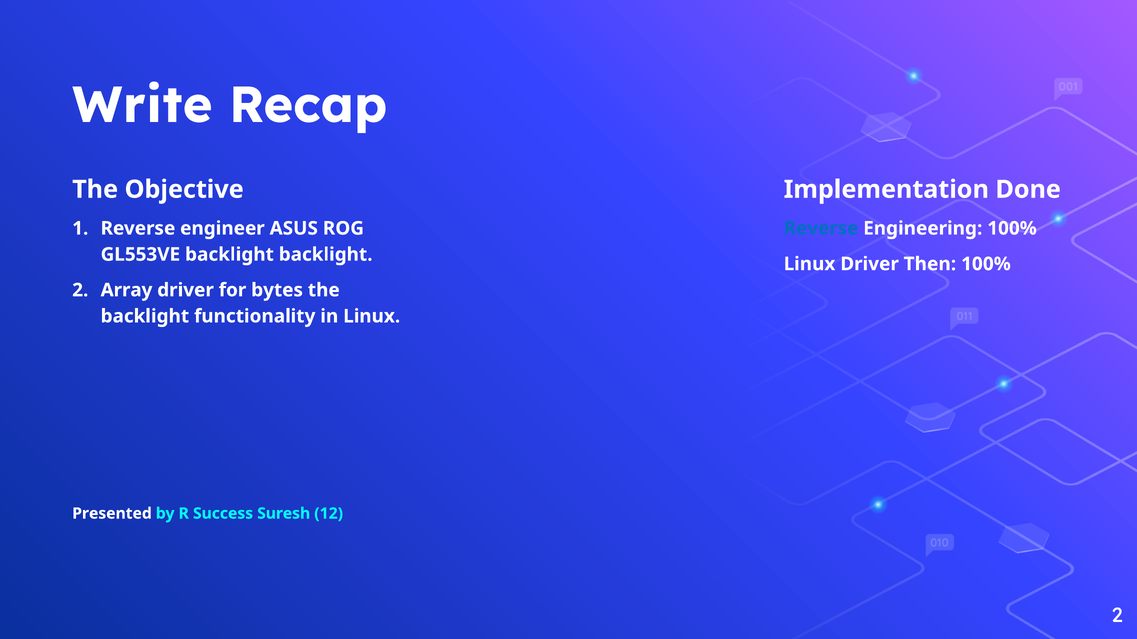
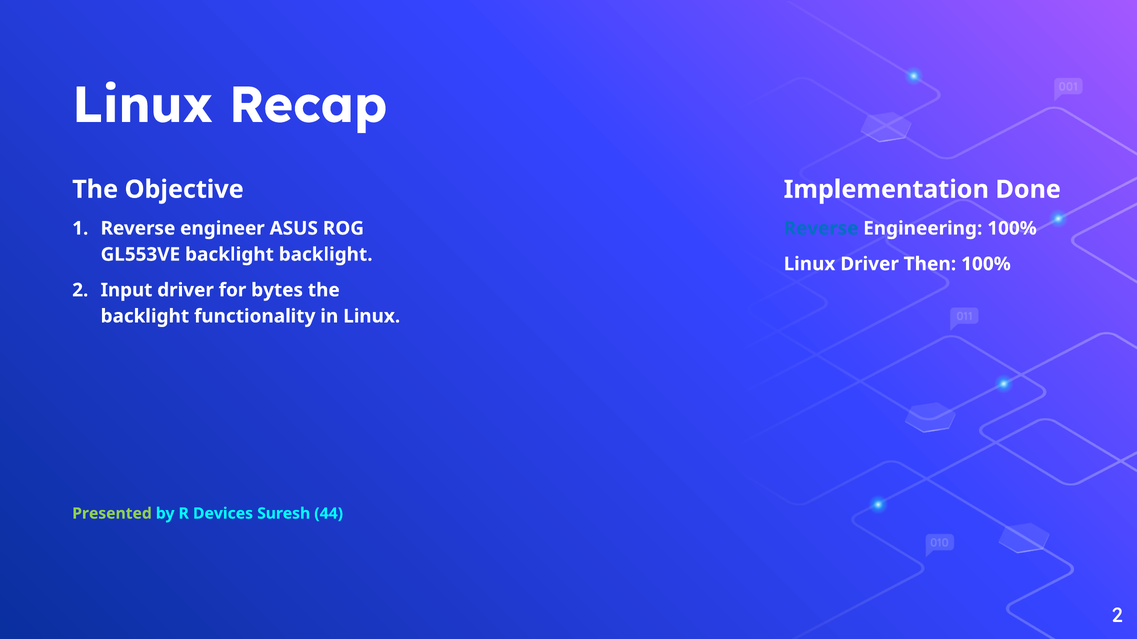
Write: Write -> Linux (143, 105)
Array: Array -> Input (126, 290)
Presented colour: white -> light green (112, 514)
Success: Success -> Devices (223, 514)
12: 12 -> 44 (329, 514)
